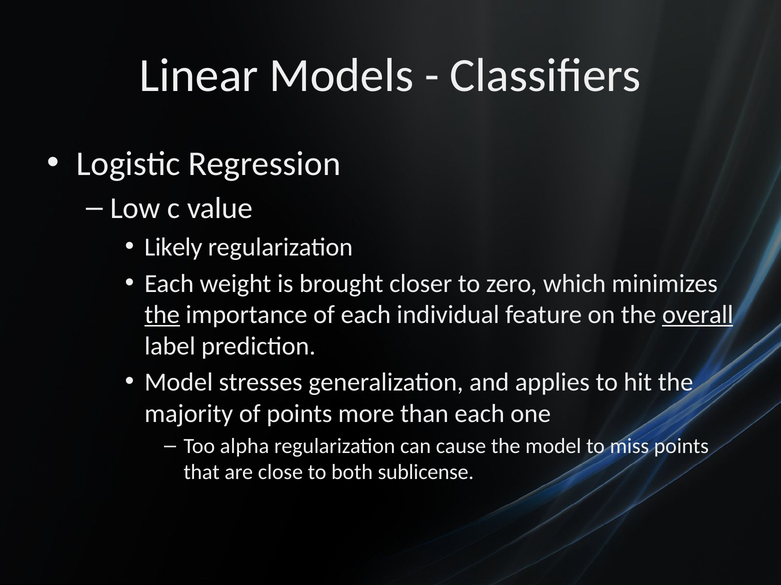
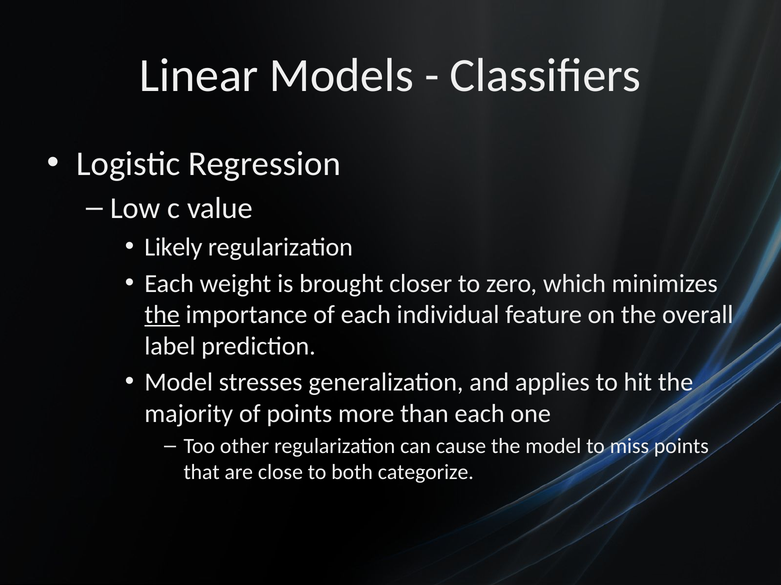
overall underline: present -> none (698, 315)
alpha: alpha -> other (245, 447)
sublicense: sublicense -> categorize (426, 473)
